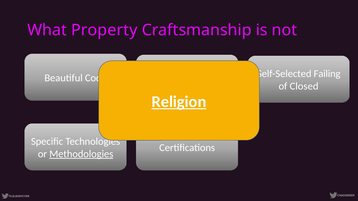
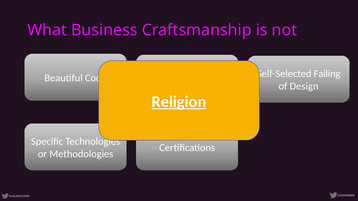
Property: Property -> Business (104, 30)
Closed: Closed -> Design (304, 86)
Methodologies underline: present -> none (81, 154)
